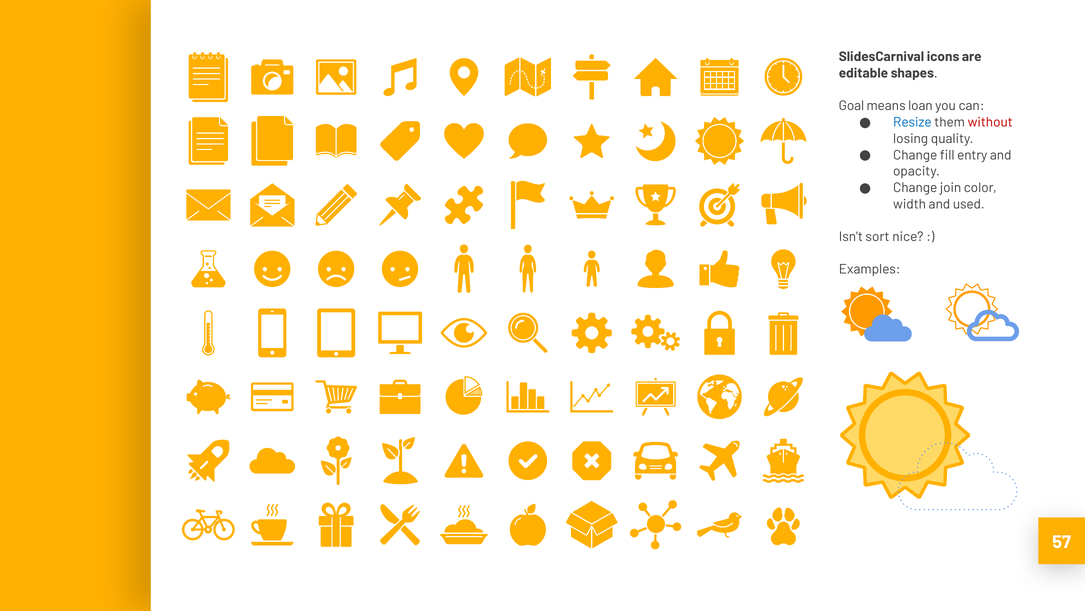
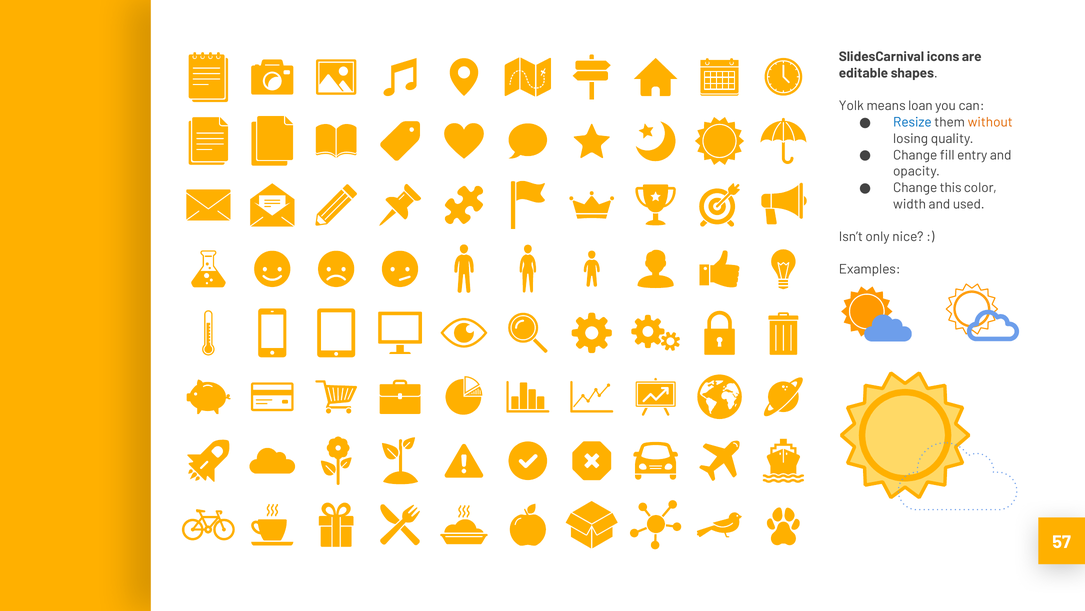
Goal: Goal -> Yolk (851, 106)
without colour: red -> orange (990, 122)
join: join -> this (951, 187)
sort: sort -> only (878, 236)
